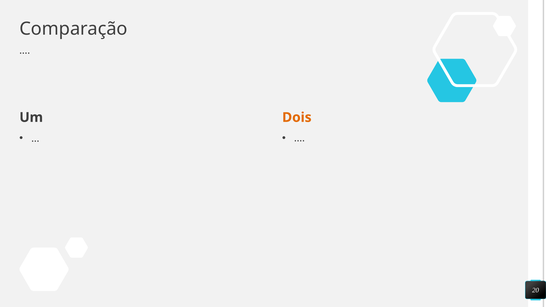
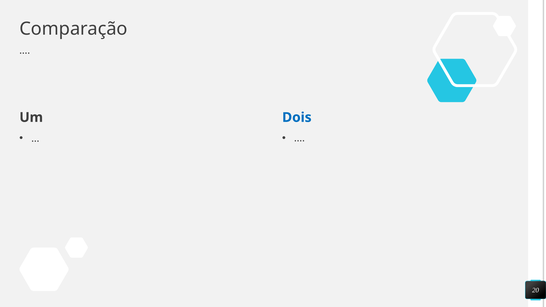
Dois colour: orange -> blue (297, 117)
